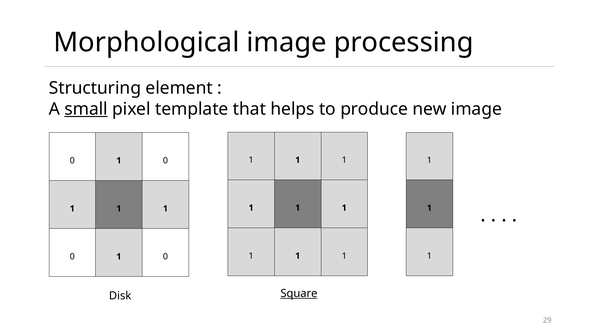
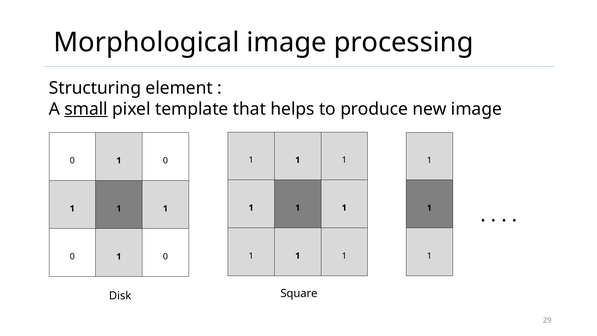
Square underline: present -> none (299, 293)
